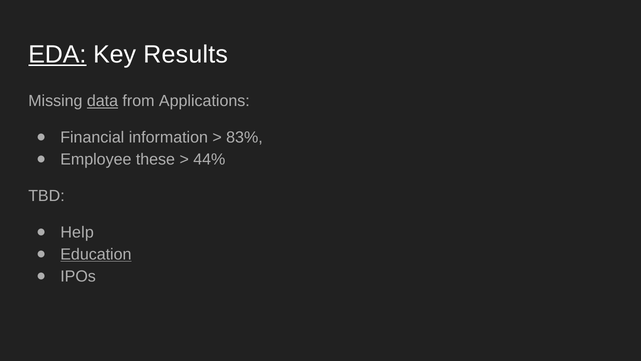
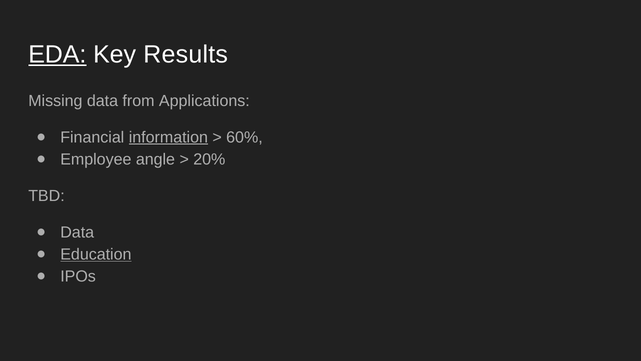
data underline: present -> none (103, 101)
information underline: none -> present (168, 137)
83%: 83% -> 60% (244, 137)
these: these -> angle (155, 159)
44%: 44% -> 20% (209, 159)
Help: Help -> Data (77, 232)
